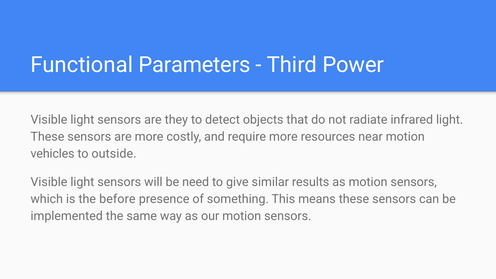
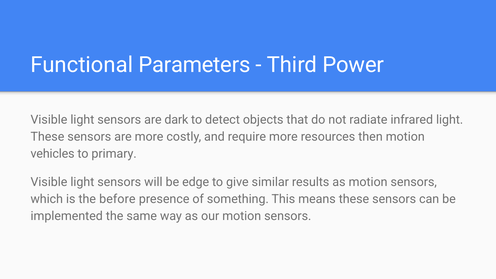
they: they -> dark (176, 120)
near: near -> then (370, 137)
outside: outside -> primary (114, 154)
need: need -> edge (196, 182)
